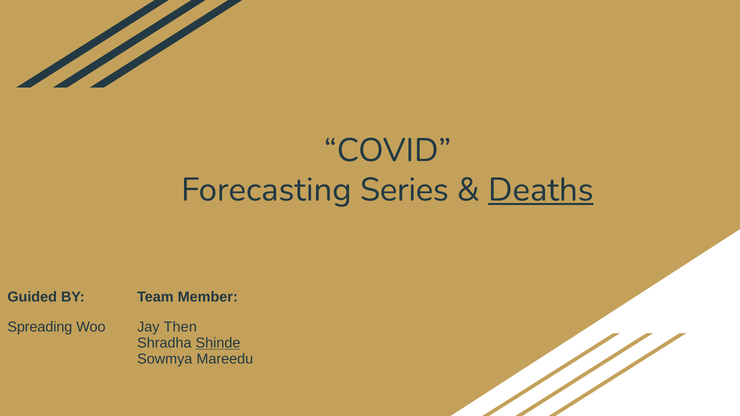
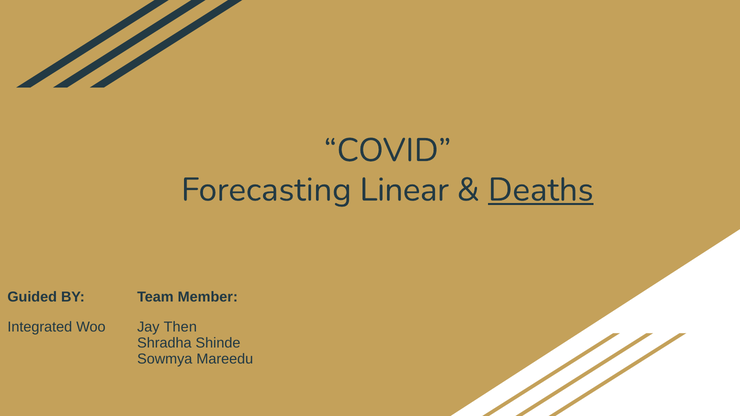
Series: Series -> Linear (404, 190)
Spreading: Spreading -> Integrated (40, 327)
Shinde underline: present -> none (218, 343)
